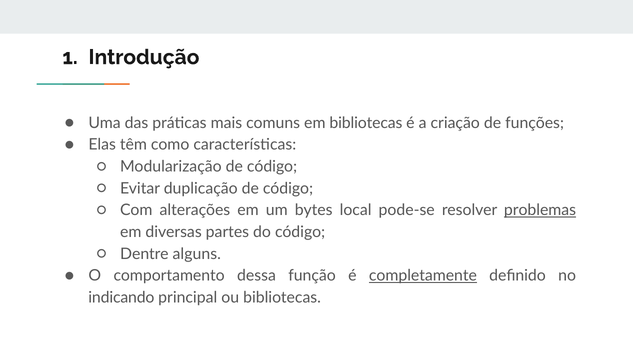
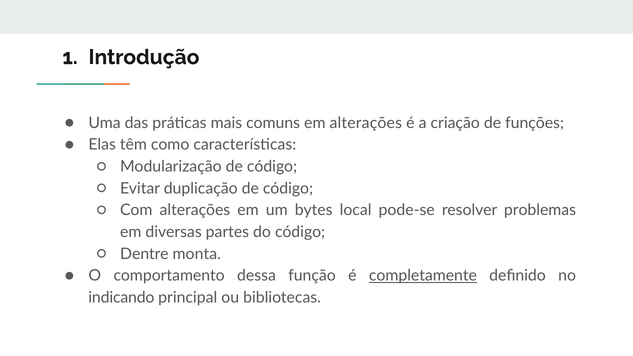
em bibliotecas: bibliotecas -> alterações (366, 123)
problemas underline: present -> none (540, 210)
alguns: alguns -> monta (197, 254)
